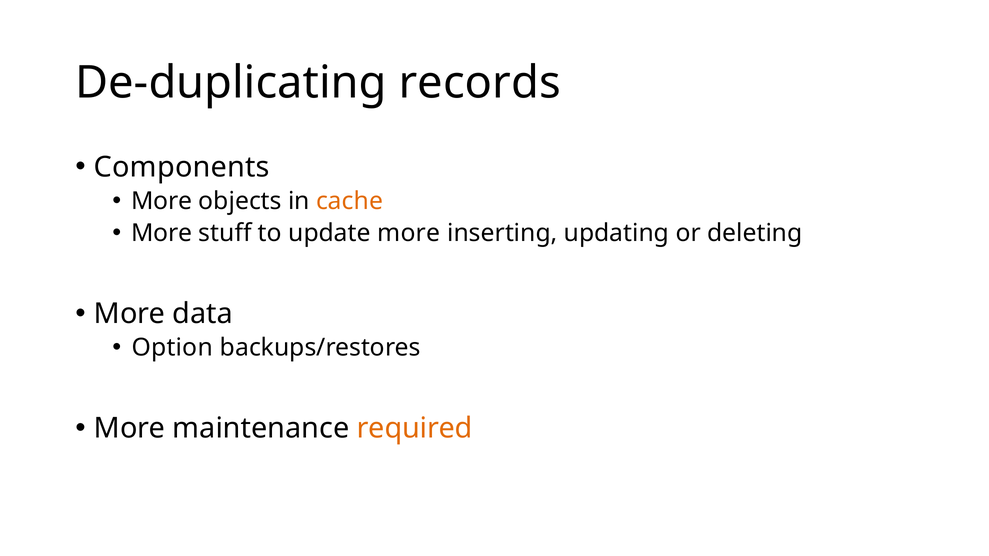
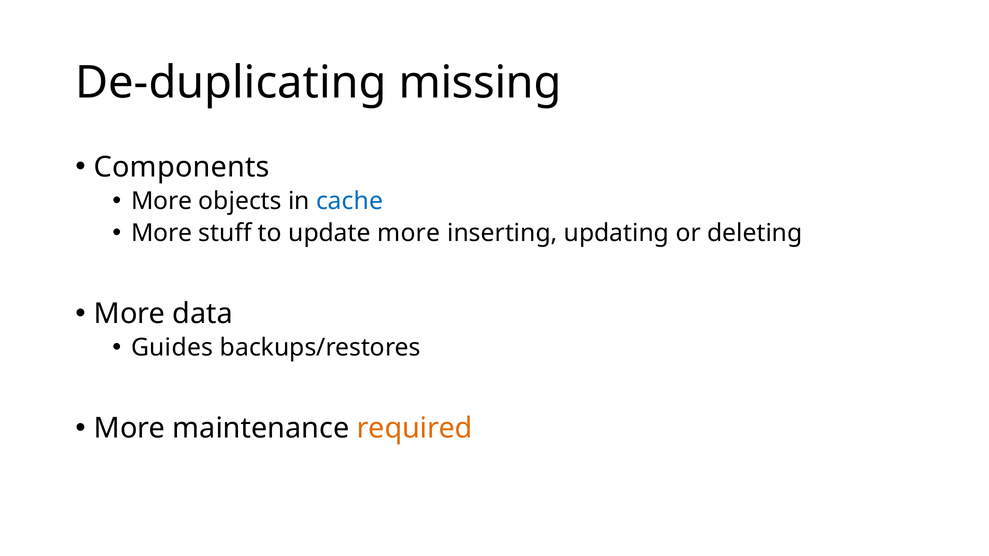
records: records -> missing (480, 83)
cache colour: orange -> blue (350, 201)
Option: Option -> Guides (172, 348)
